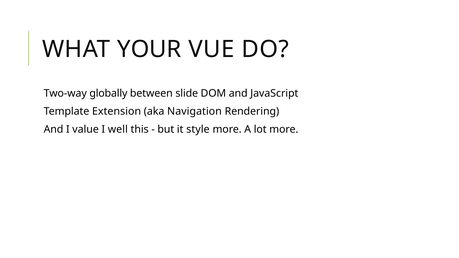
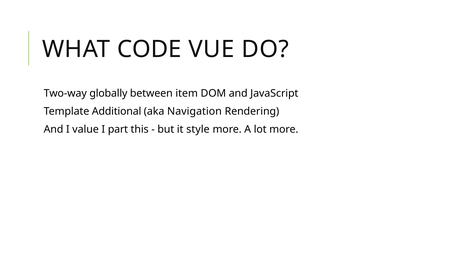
YOUR: YOUR -> CODE (149, 49)
slide: slide -> item (187, 93)
Extension: Extension -> Additional (117, 111)
well: well -> part (118, 129)
